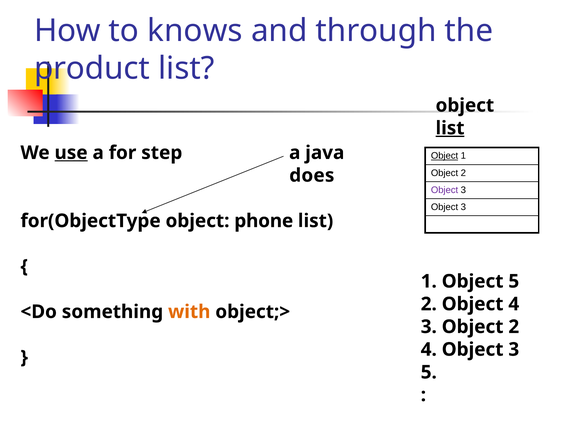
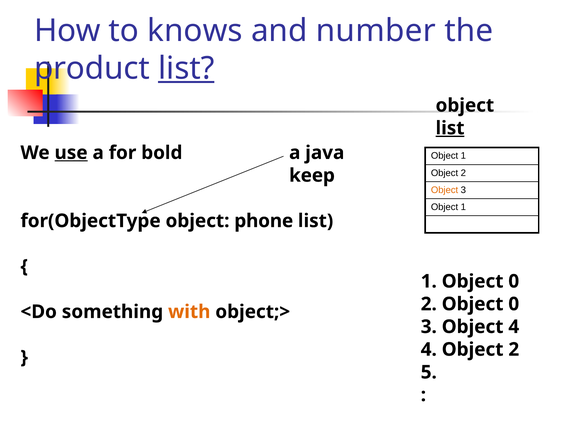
through: through -> number (376, 31)
list underline: none -> present (186, 68)
step: step -> bold (162, 152)
Object underline: present -> none (445, 156)
does: does -> keep (312, 175)
Object colour: purple -> orange (445, 190)
3: 3 -> 1 (463, 207)
1 Object 5: 5 -> 0 (514, 281)
2 Object 4: 4 -> 0 (514, 304)
3 Object 2: 2 -> 4 (514, 326)
4 Object 3: 3 -> 2 (514, 349)
